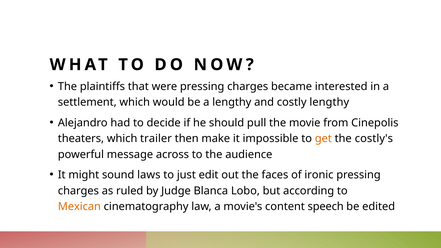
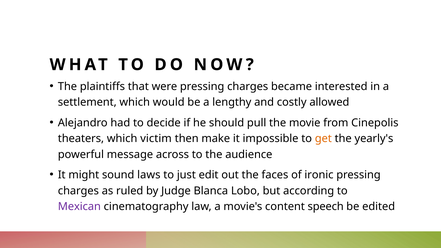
costly lengthy: lengthy -> allowed (329, 102)
trailer: trailer -> victim (156, 139)
costly's: costly's -> yearly's (374, 139)
Mexican colour: orange -> purple (79, 207)
